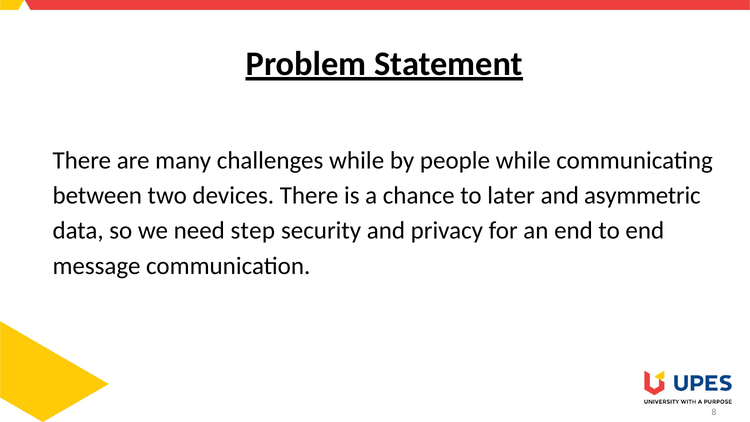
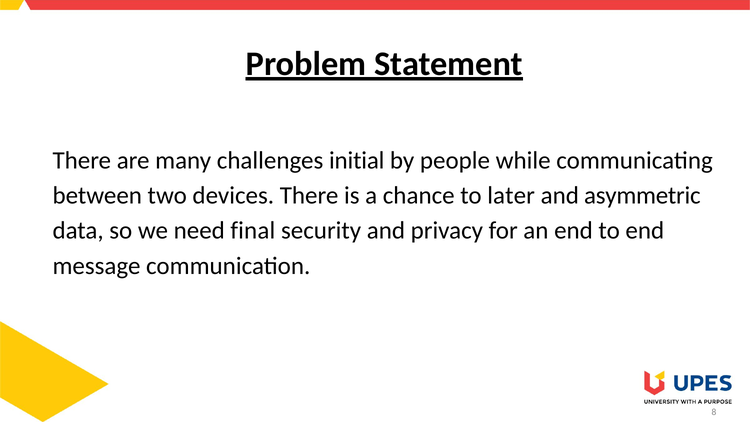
challenges while: while -> initial (357, 161)
step: step -> final (253, 231)
